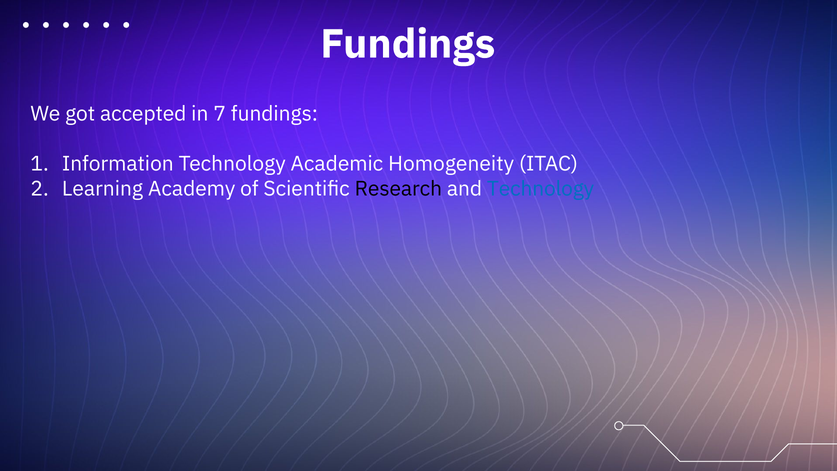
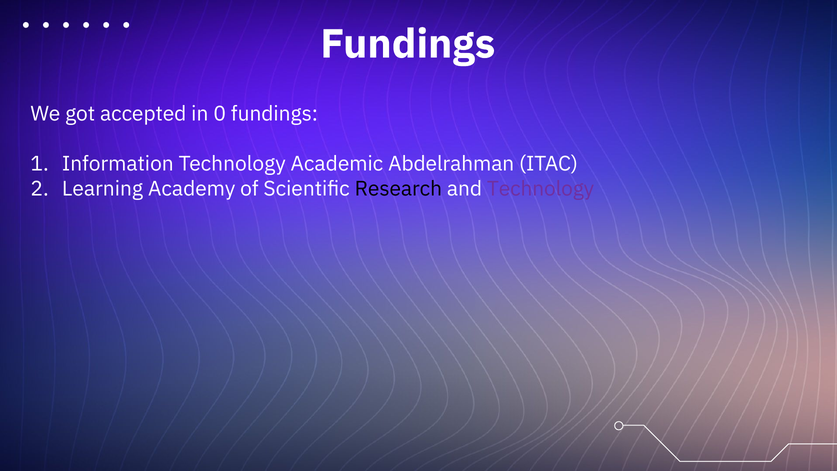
7: 7 -> 0 (220, 114)
Homogeneity: Homogeneity -> Abdelrahman (451, 164)
Technology colour: blue -> purple (541, 189)
